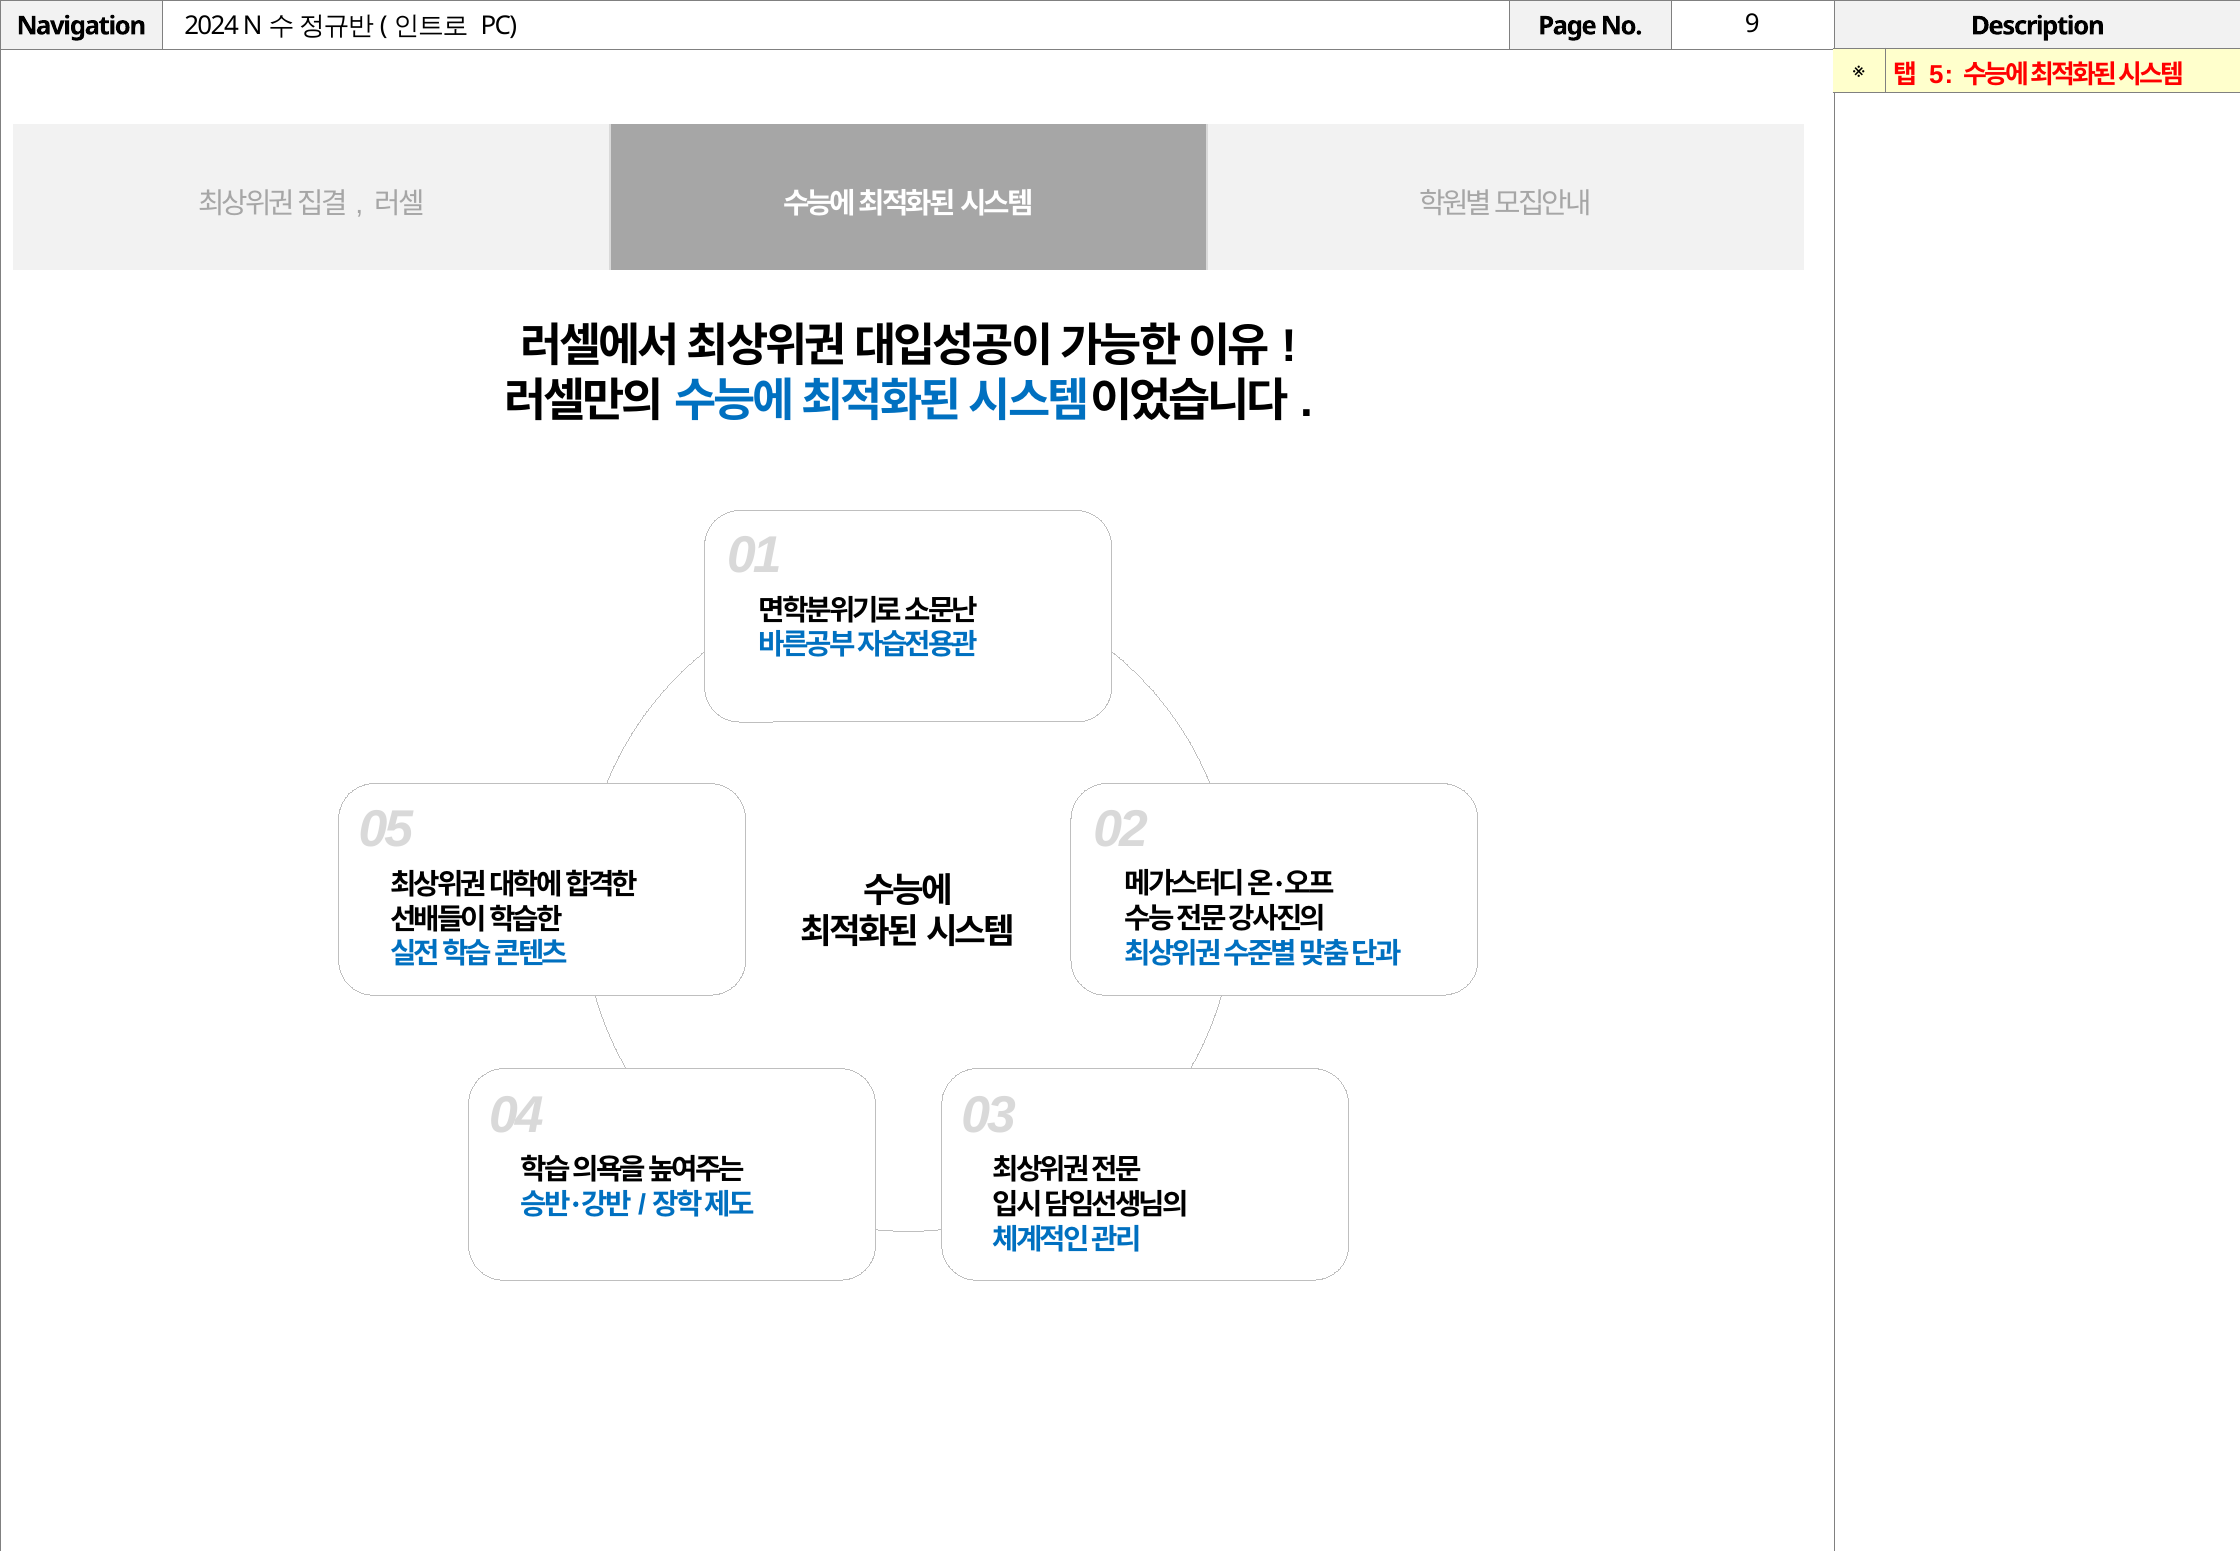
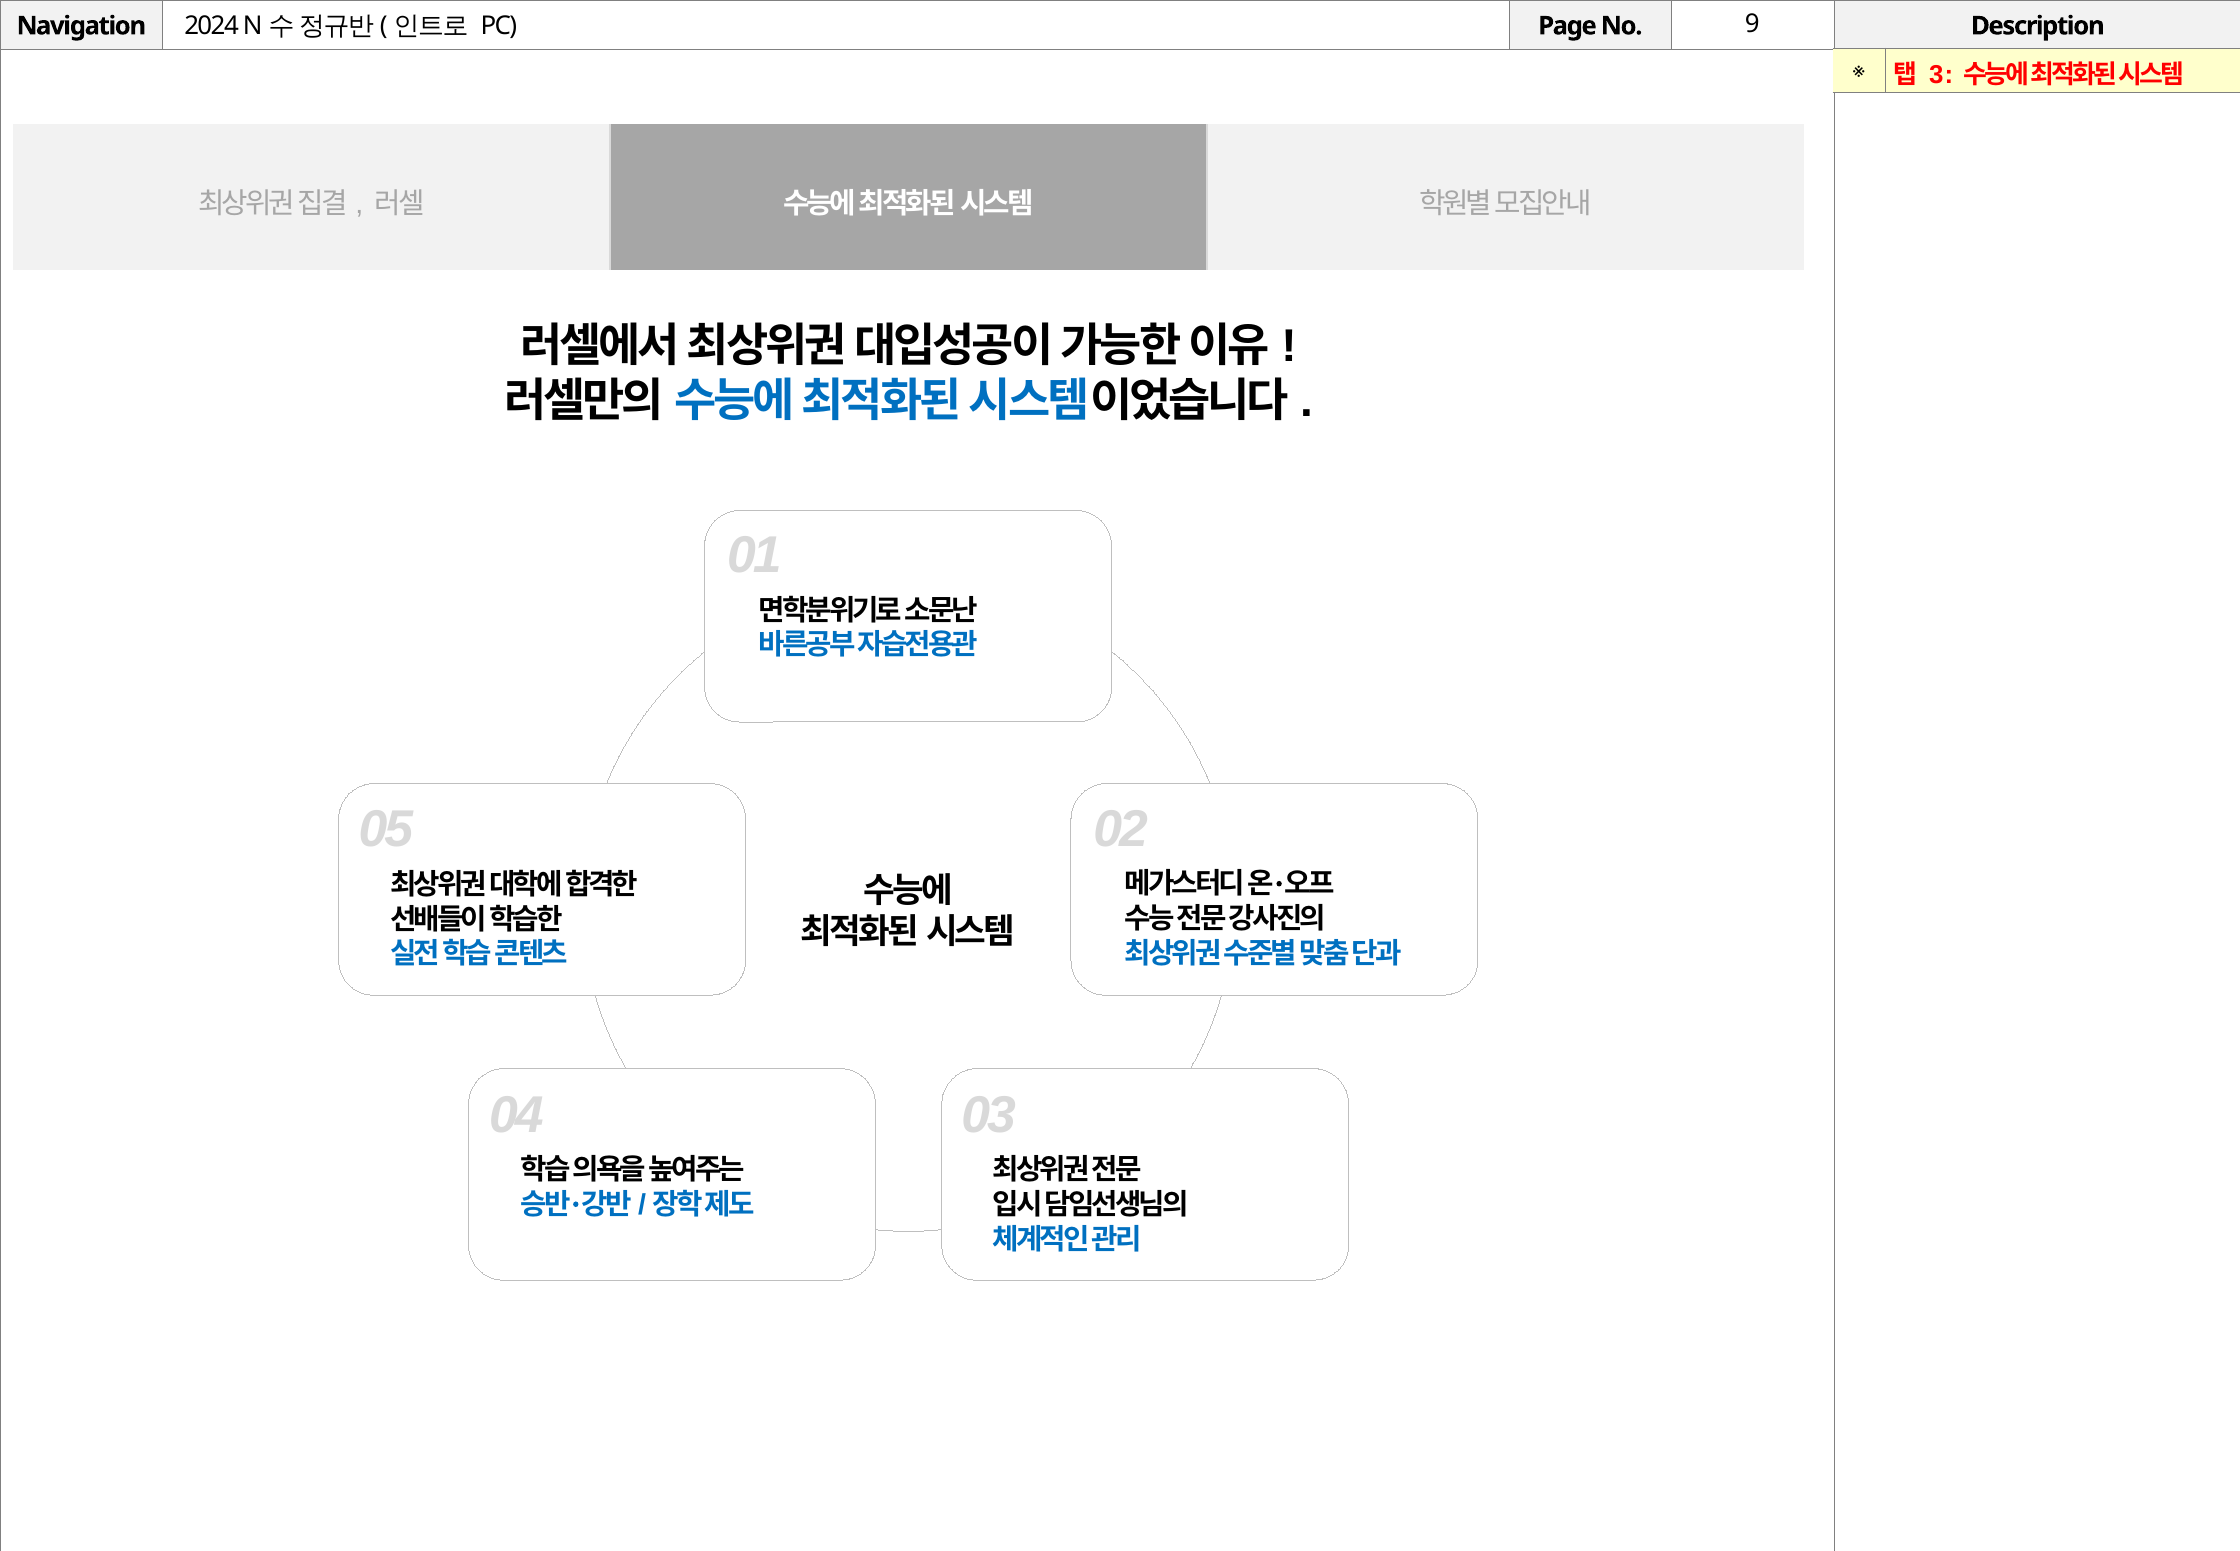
5: 5 -> 3 (1936, 74)
